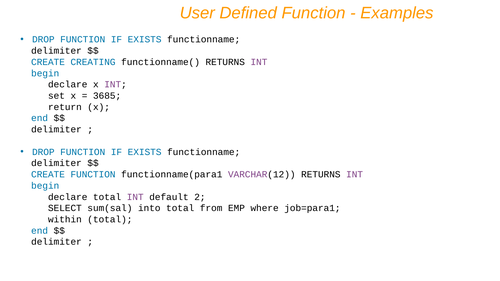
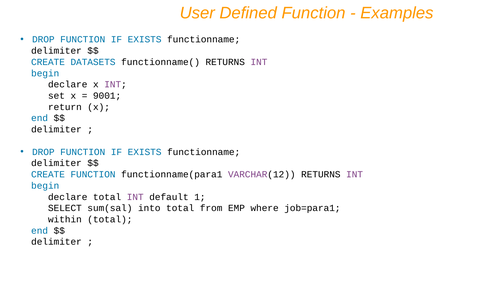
CREATING: CREATING -> DATASETS (93, 62)
3685: 3685 -> 9001 (107, 96)
2: 2 -> 1 (200, 197)
